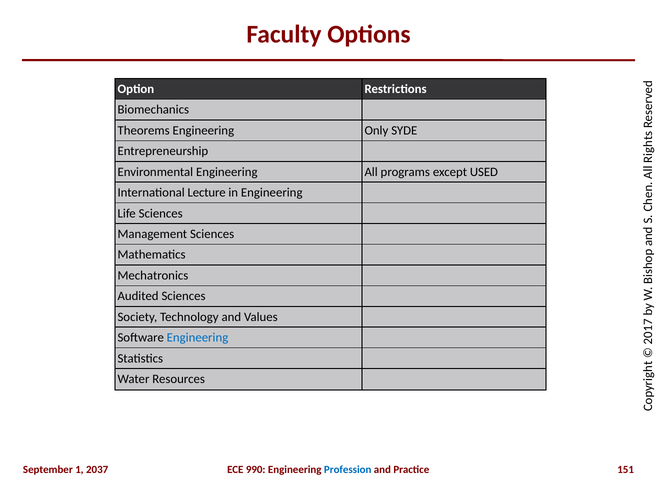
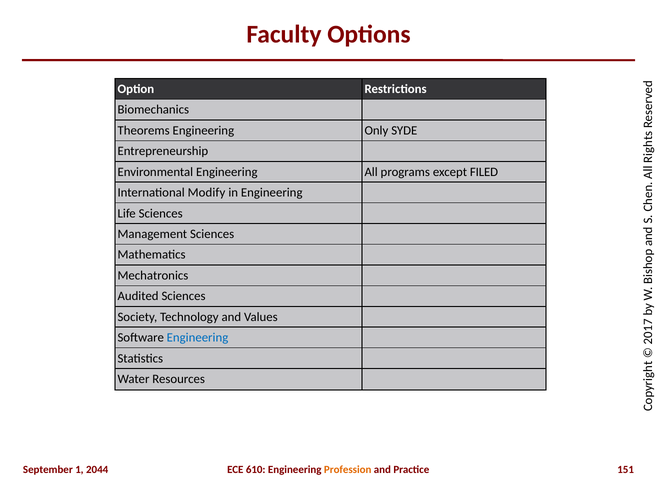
USED: USED -> FILED (484, 172)
Lecture: Lecture -> Modify (206, 193)
2037: 2037 -> 2044 (97, 471)
990: 990 -> 610 (256, 471)
Profession colour: blue -> orange (348, 471)
